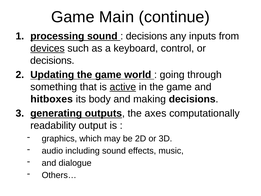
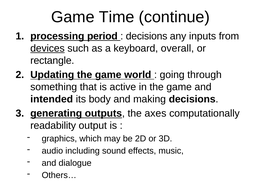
Main: Main -> Time (117, 17)
processing sound: sound -> period (102, 36)
control: control -> overall (177, 48)
decisions: decisions -> rectangle (52, 60)
active underline: present -> none (123, 87)
hitboxes: hitboxes -> intended (52, 99)
